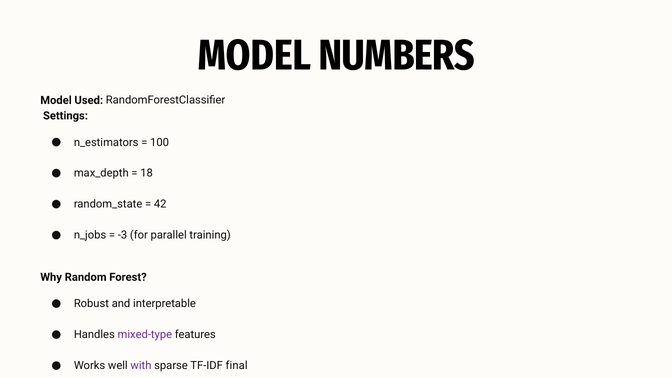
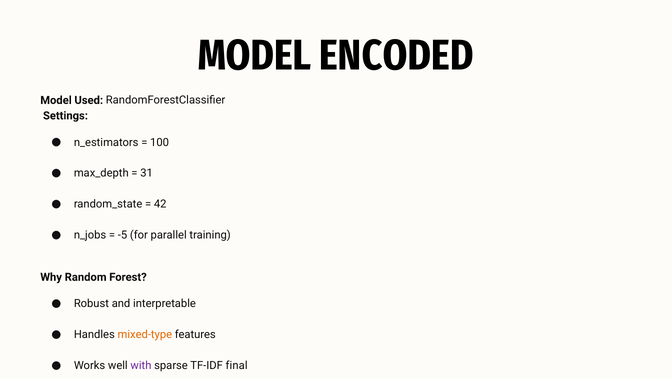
NUMBERS: NUMBERS -> ENCODED (396, 56)
18: 18 -> 31 (147, 173)
-3: -3 -> -5 (123, 235)
mixed-type colour: purple -> orange (145, 335)
